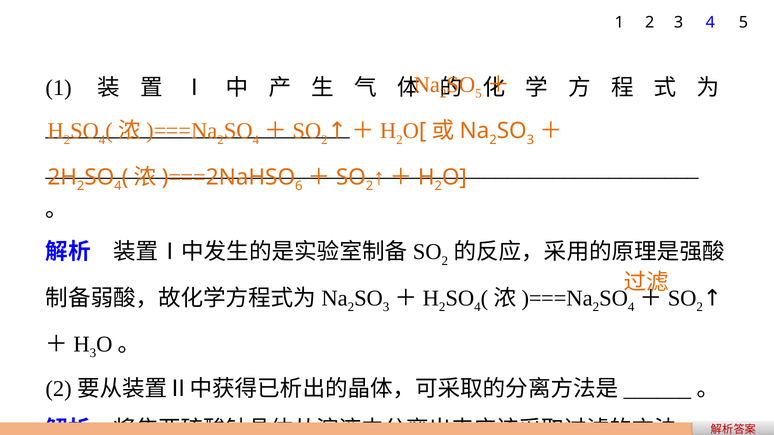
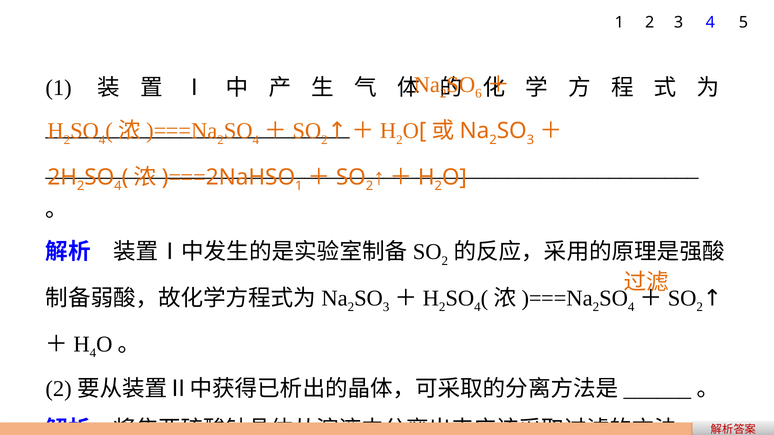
5: 5 -> 6 (478, 94)
6: 6 -> 1 (299, 186)
3: 3 -> 4 (93, 354)
